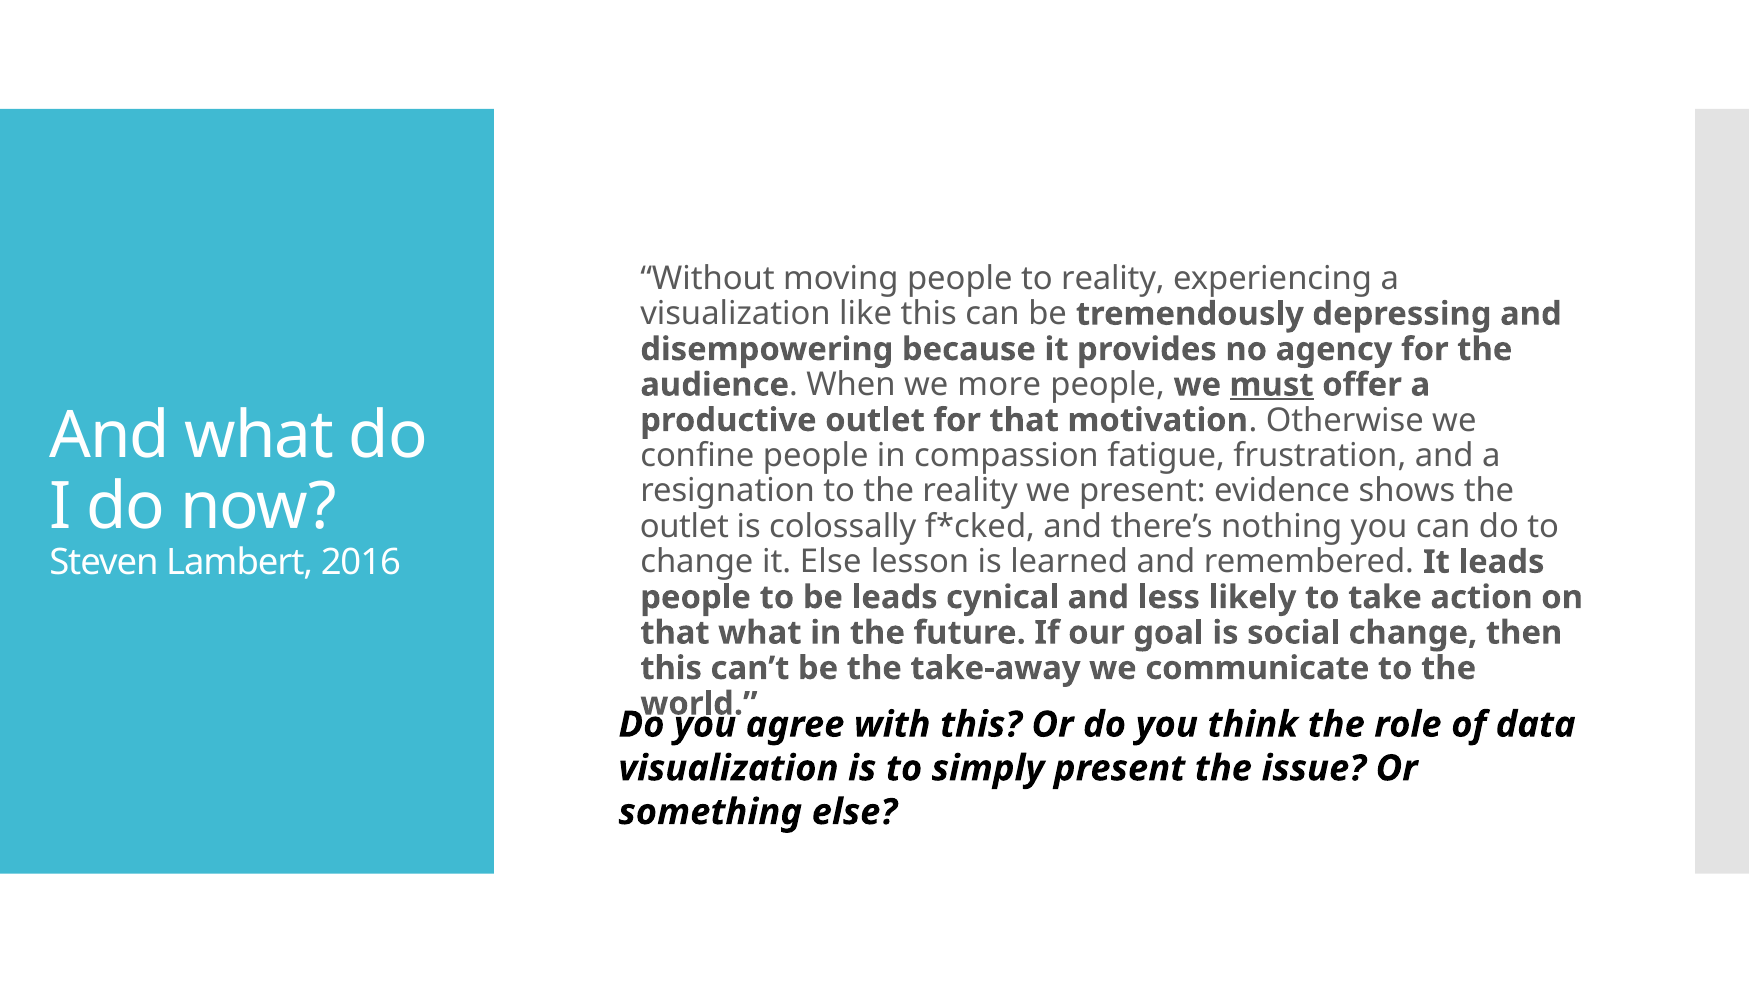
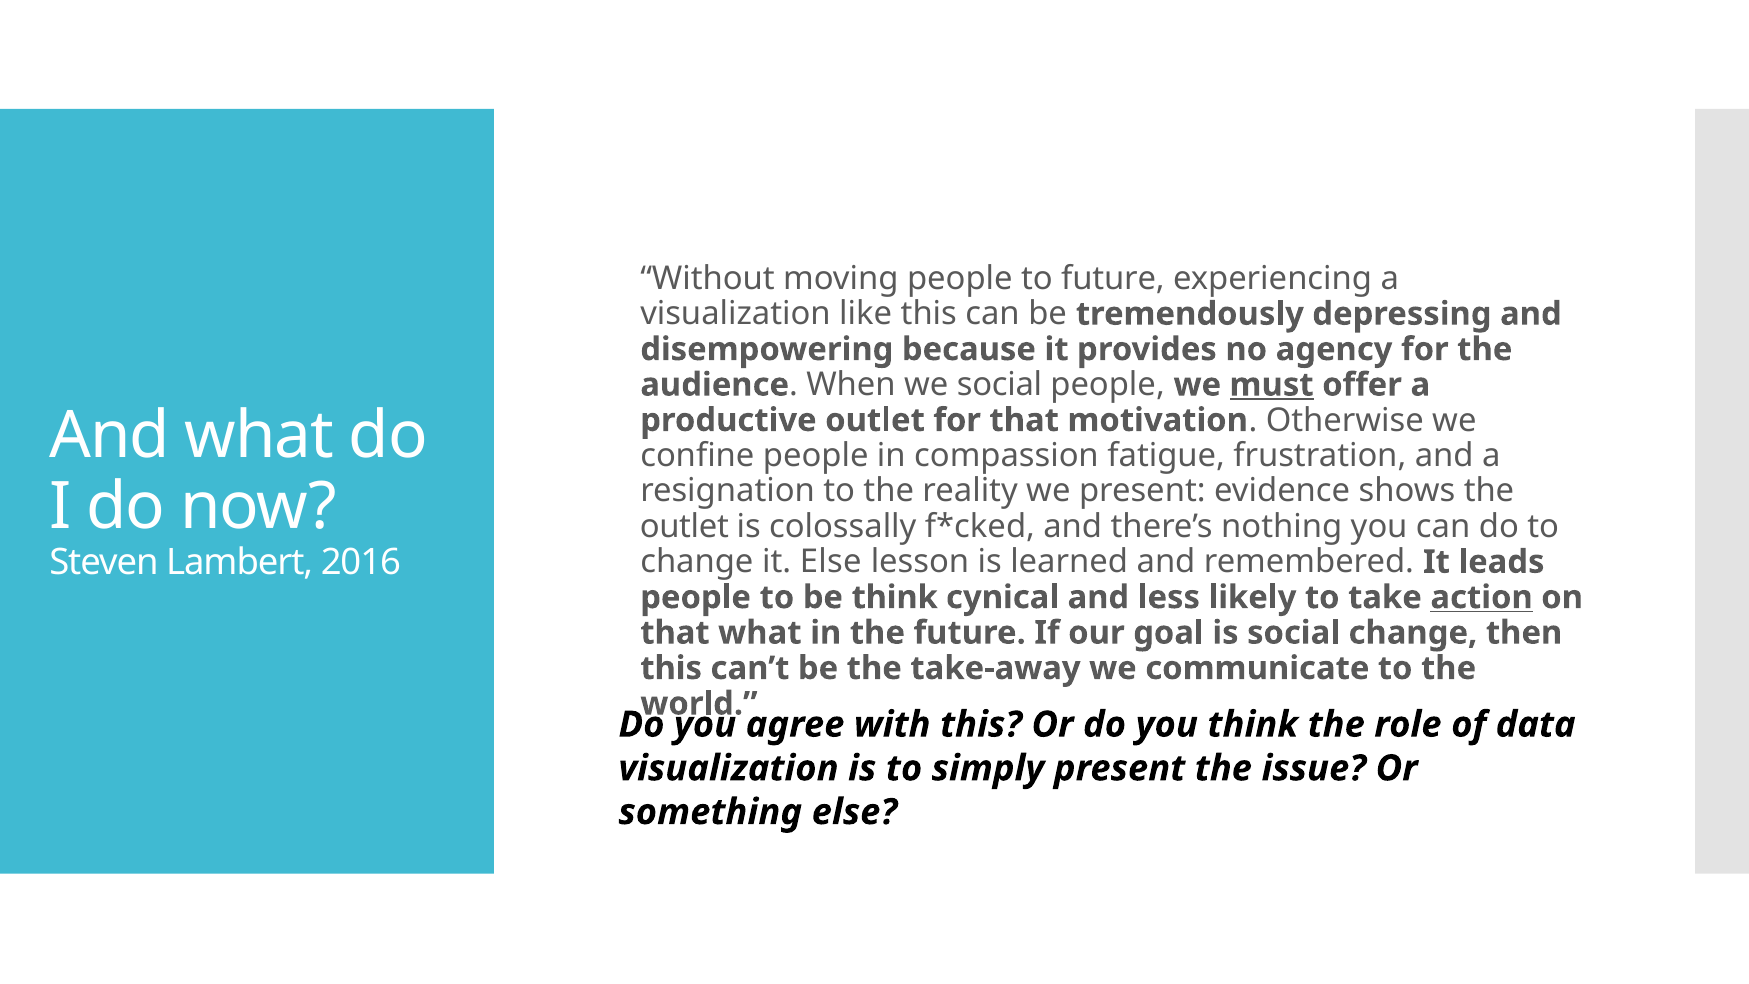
to reality: reality -> future (1113, 278)
we more: more -> social (1000, 385)
be leads: leads -> think (895, 597)
action underline: none -> present (1482, 597)
